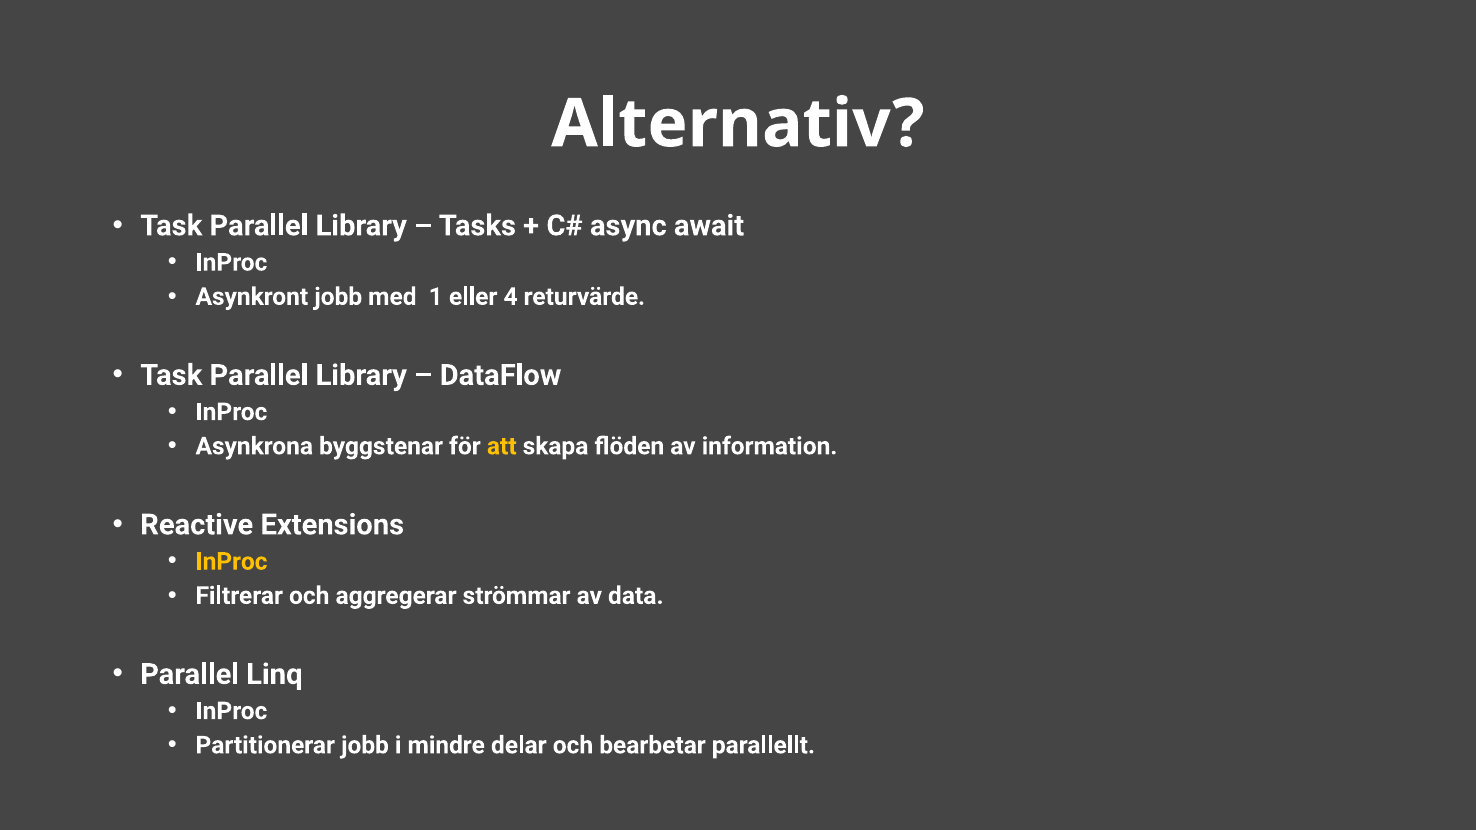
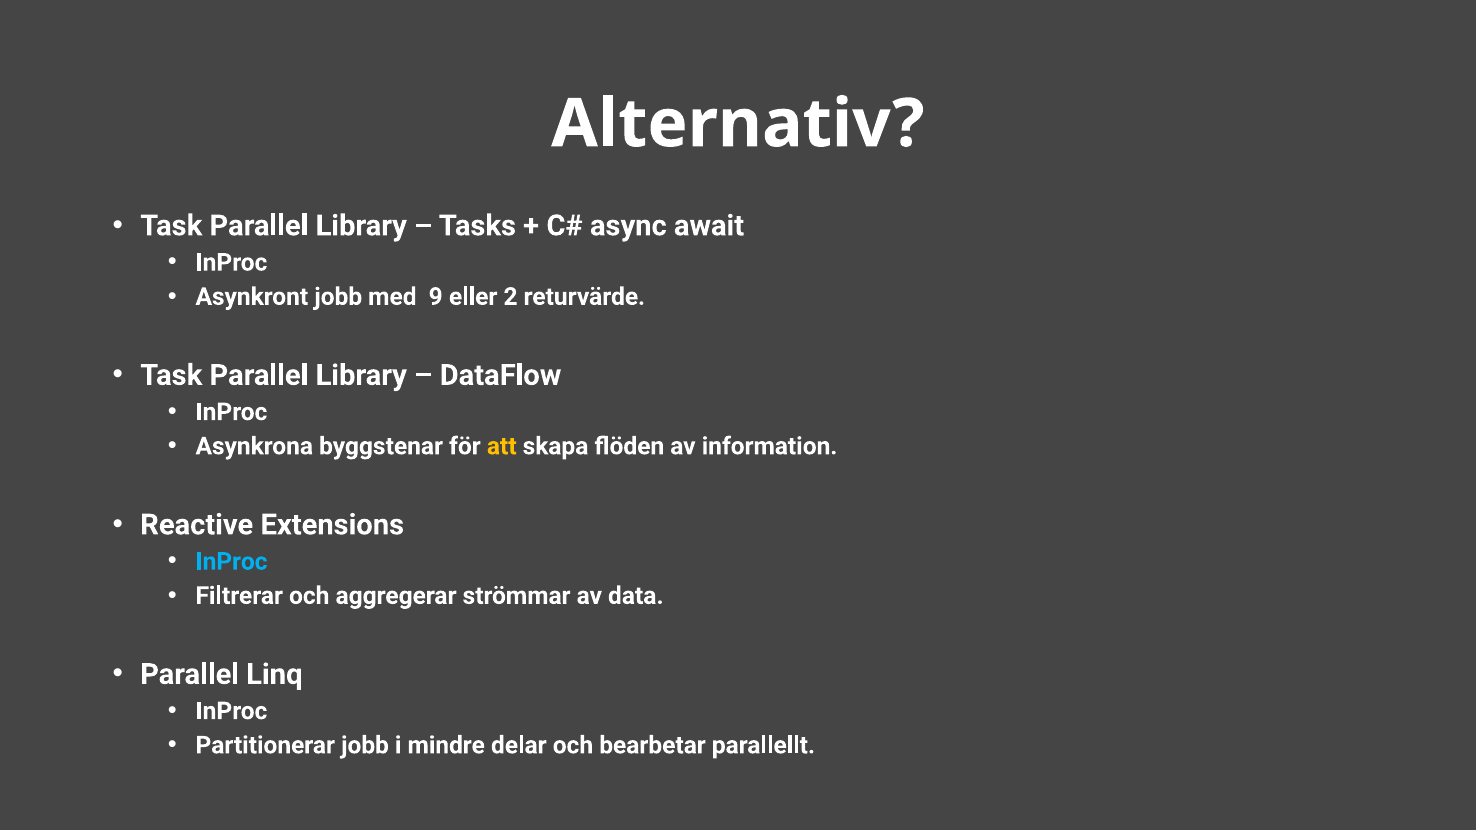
1: 1 -> 9 (436, 297)
4: 4 -> 2 (511, 297)
InProc colour: yellow -> light blue (232, 562)
